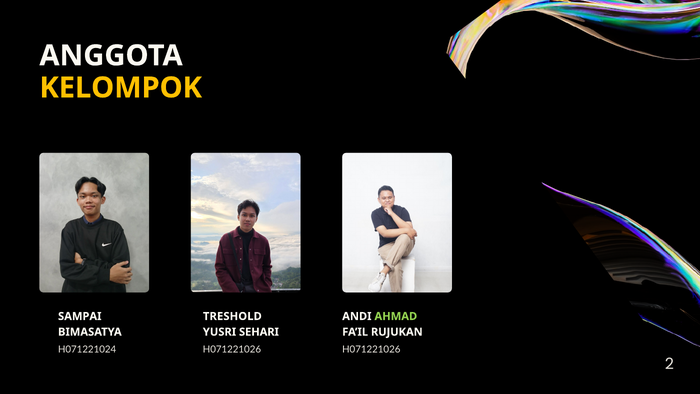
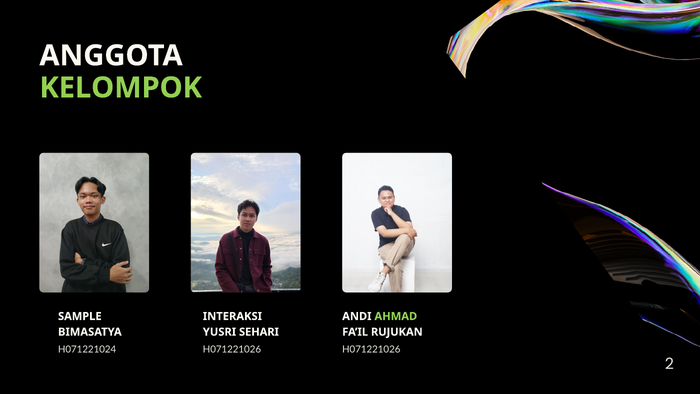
KELOMPOK colour: yellow -> light green (121, 88)
SAMPAI: SAMPAI -> SAMPLE (80, 316)
TRESHOLD: TRESHOLD -> INTERAKSI (232, 316)
